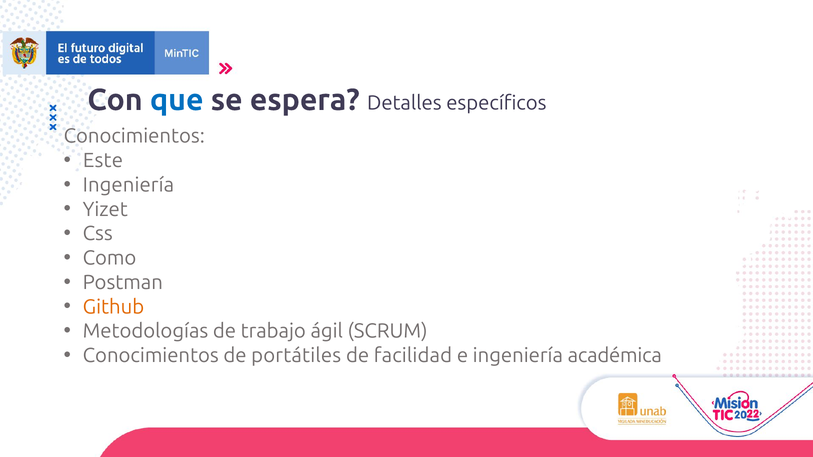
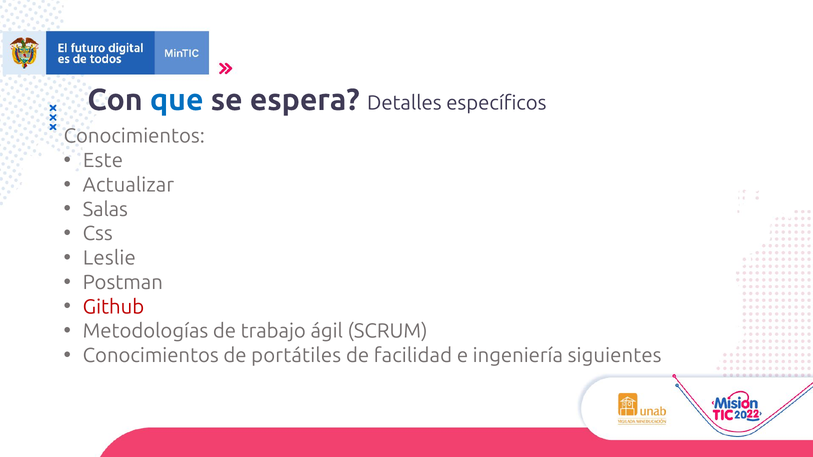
Ingeniería: Ingeniería -> Actualizar (128, 185)
Yizet: Yizet -> Salas (105, 209)
Como: Como -> Leslie (109, 258)
Github colour: orange -> red (113, 307)
académica: académica -> siguientes (615, 356)
